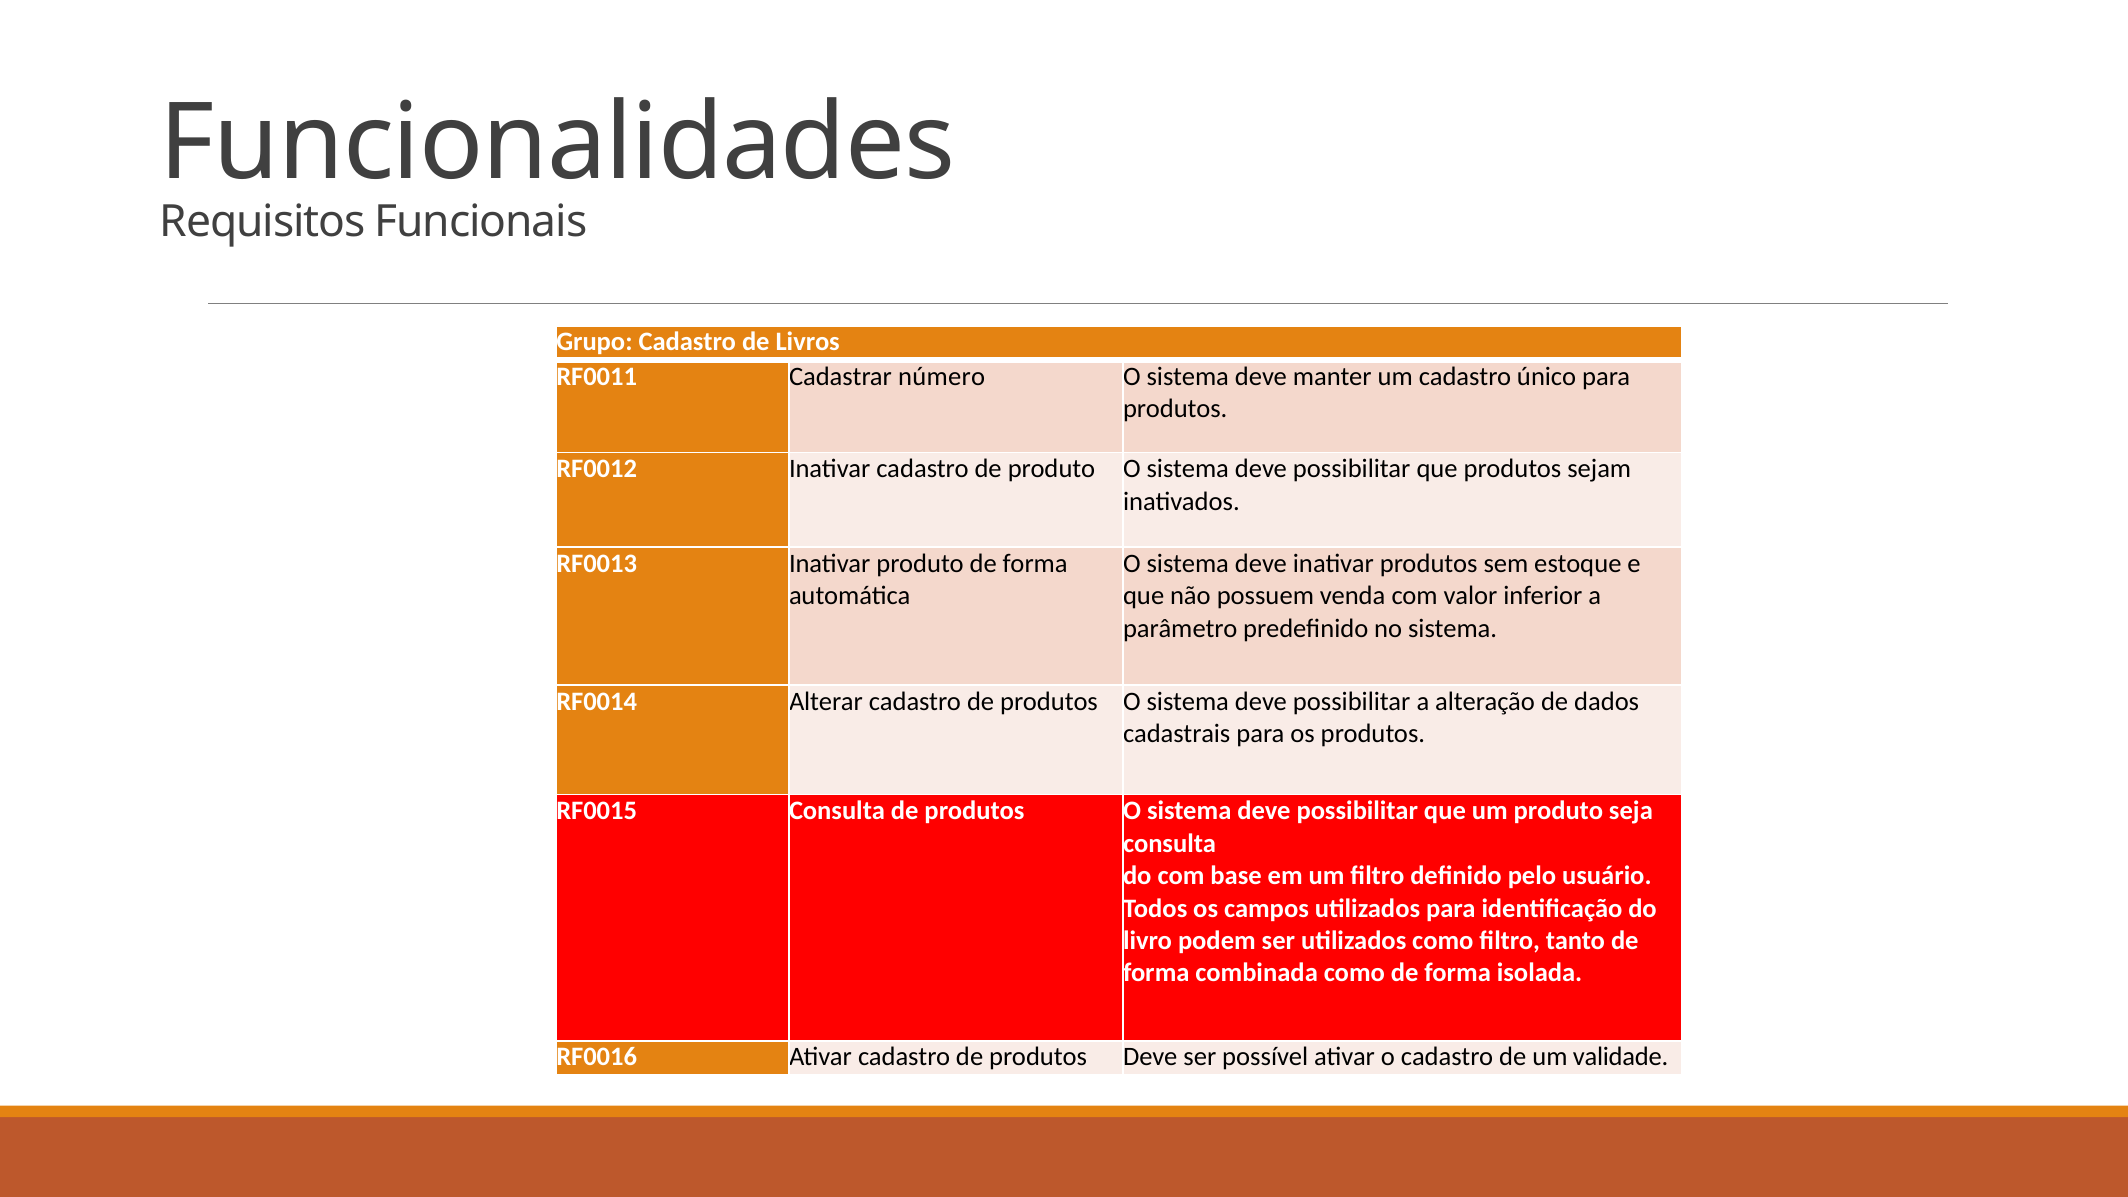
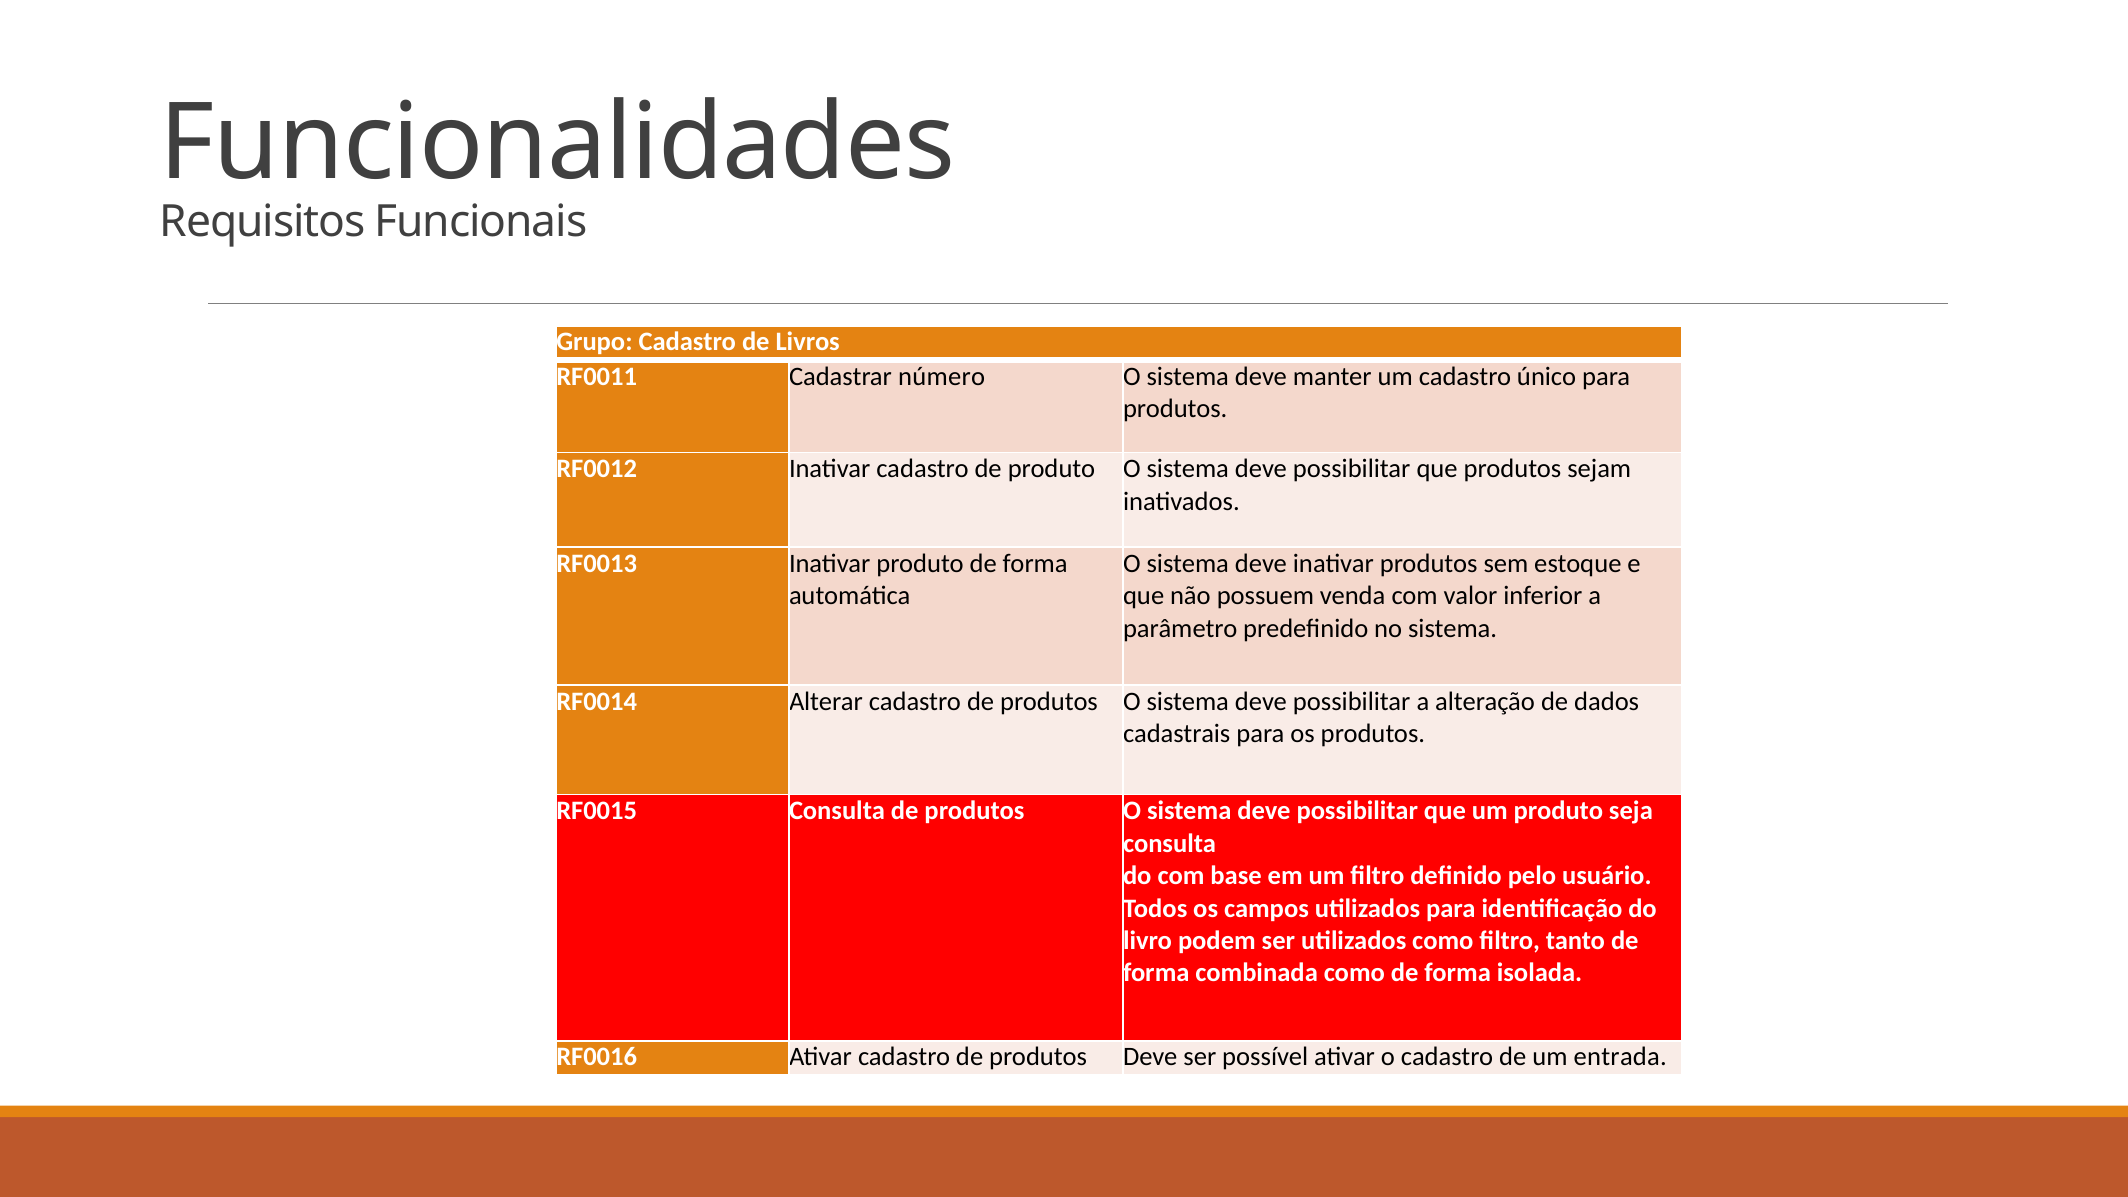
validade: validade -> entrada (1620, 1057)
